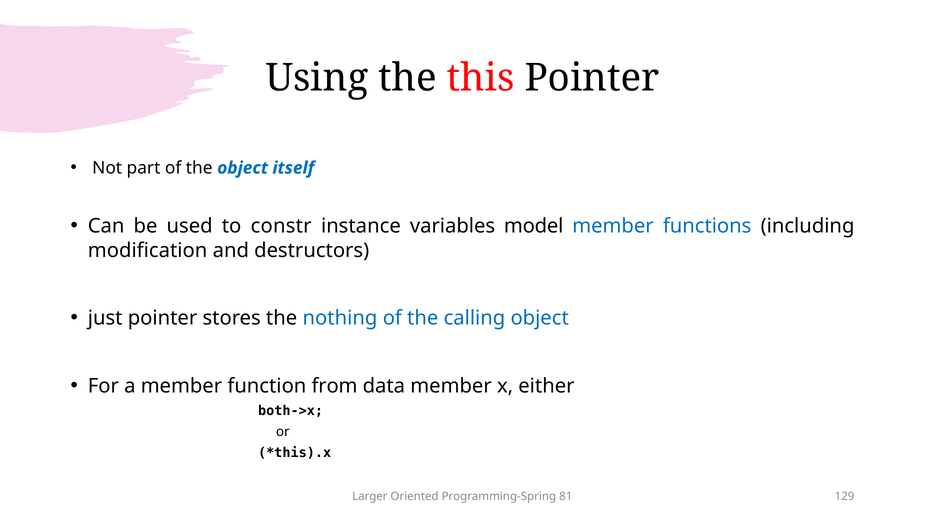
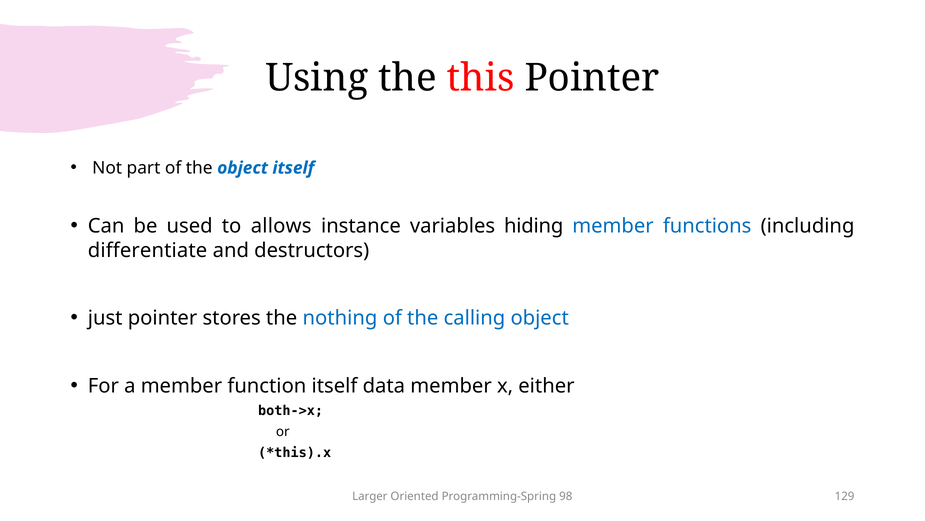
constr: constr -> allows (281, 226)
model: model -> hiding (534, 226)
modification: modification -> differentiate (148, 250)
function from: from -> itself (334, 386)
81: 81 -> 98 (566, 496)
